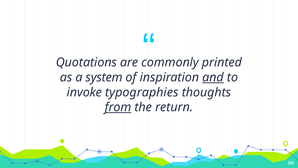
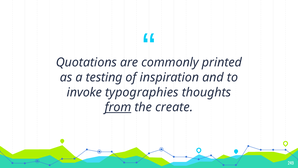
system: system -> testing (104, 77)
and underline: present -> none (213, 77)
return: return -> create (174, 107)
